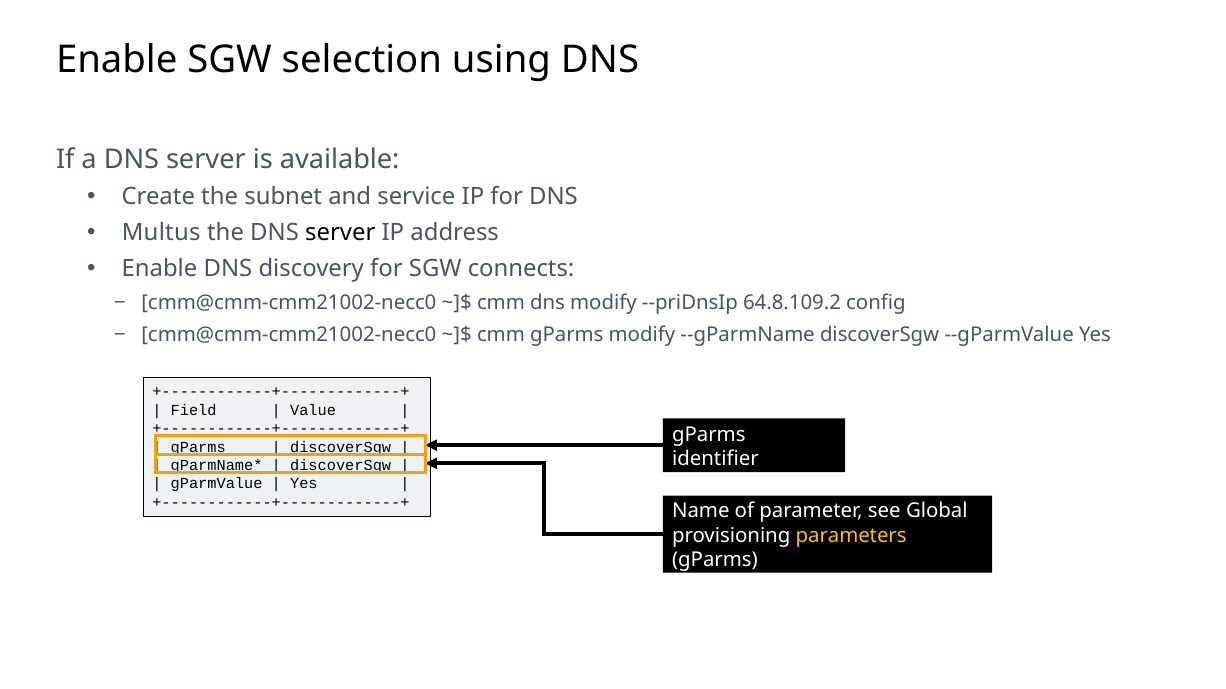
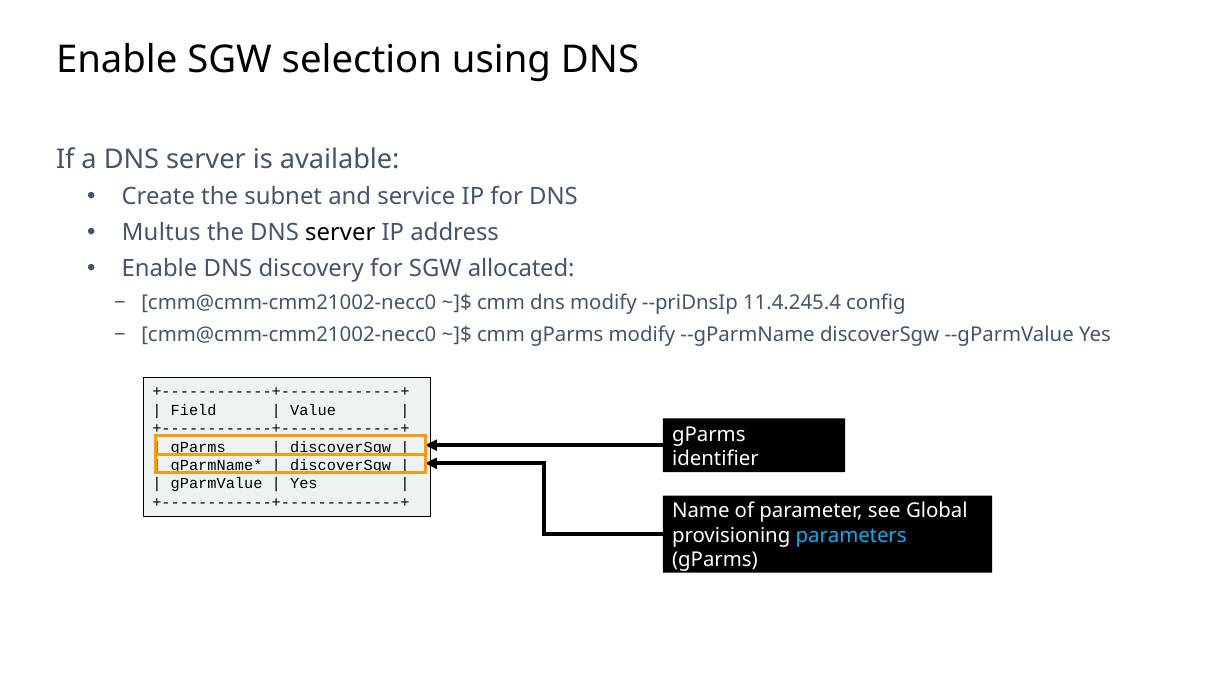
connects: connects -> allocated (521, 269)
64.8.109.2: 64.8.109.2 -> 11.4.245.4 (792, 303)
parameters colour: yellow -> light blue (851, 536)
